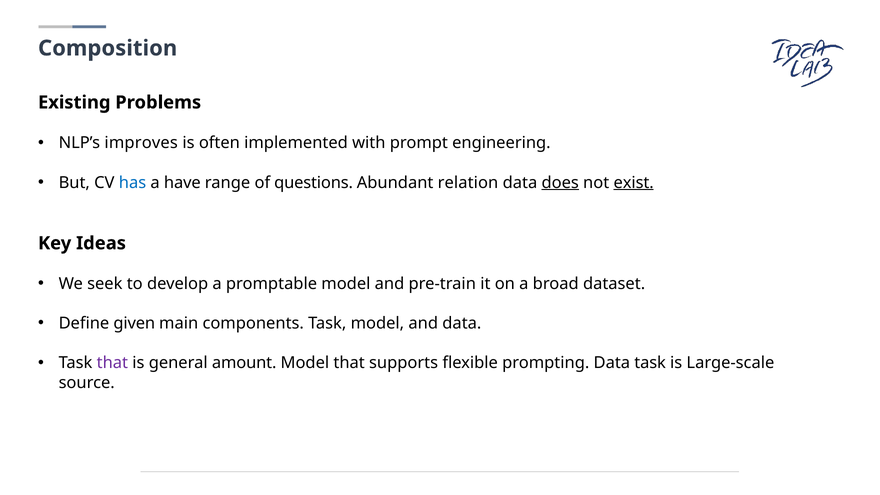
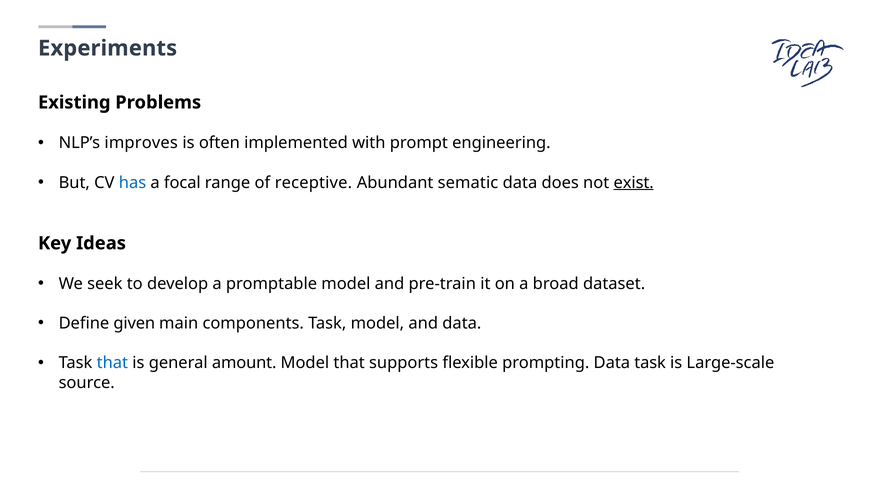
Composition: Composition -> Experiments (108, 48)
have: have -> focal (182, 183)
questions: questions -> receptive (313, 183)
relation: relation -> sematic (468, 183)
does underline: present -> none (560, 183)
that colour: purple -> blue (112, 363)
